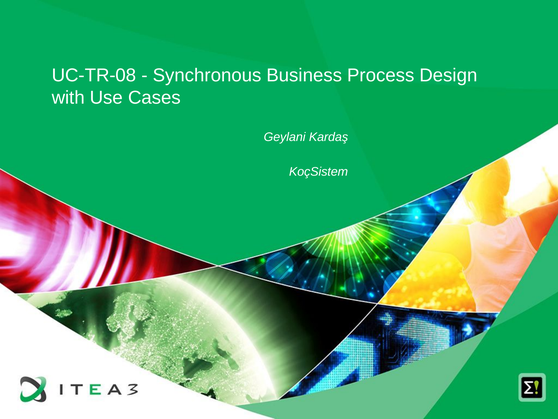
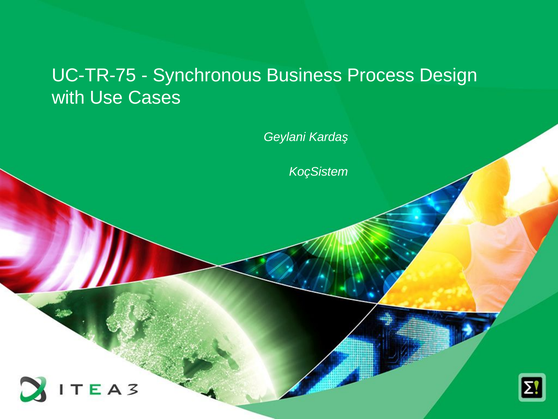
UC-TR-08: UC-TR-08 -> UC-TR-75 (94, 75)
